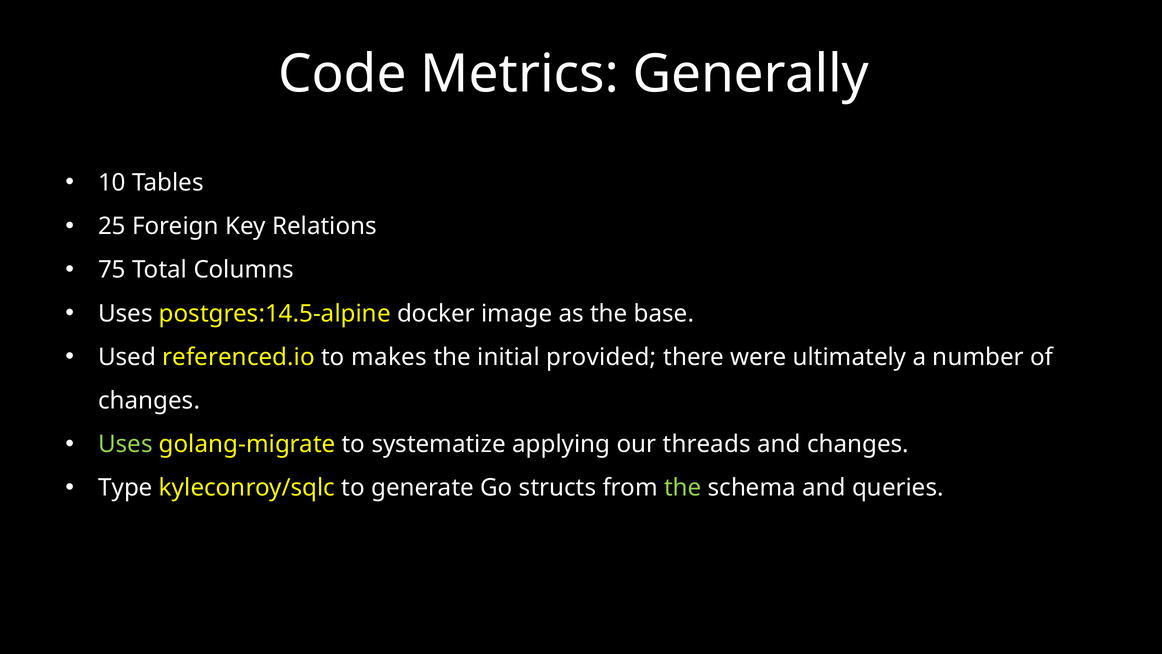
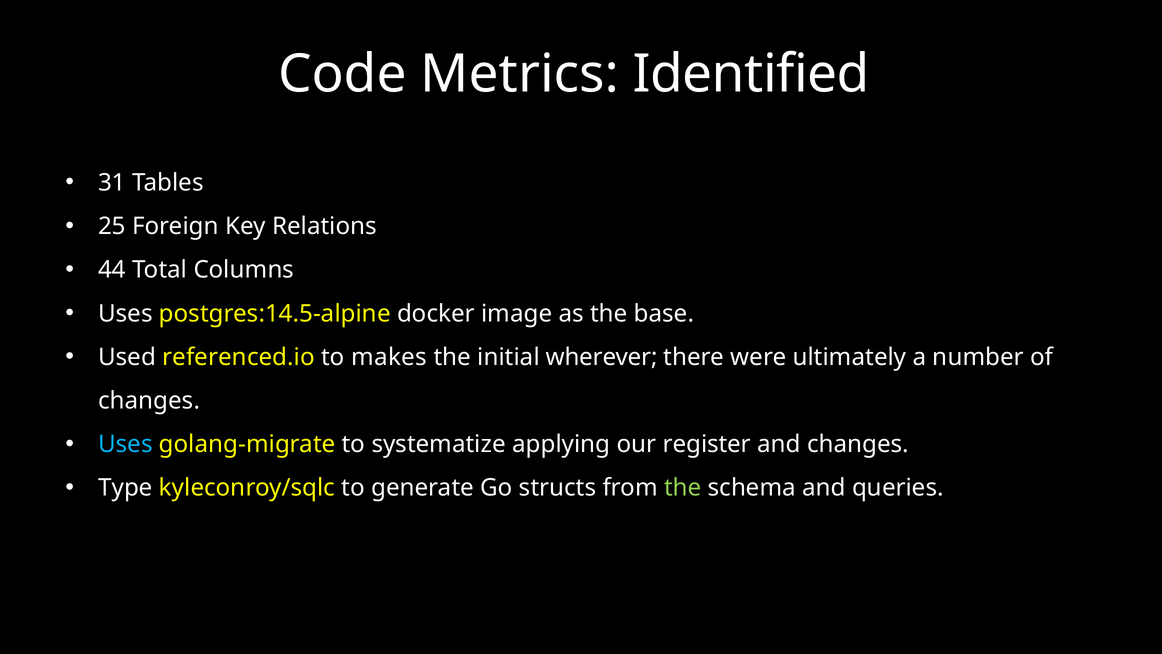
Generally: Generally -> Identified (751, 74)
10: 10 -> 31 (112, 183)
75: 75 -> 44 (112, 270)
provided: provided -> wherever (602, 357)
Uses colour: light green -> light blue (125, 444)
threads: threads -> register (707, 444)
